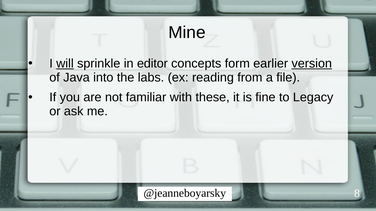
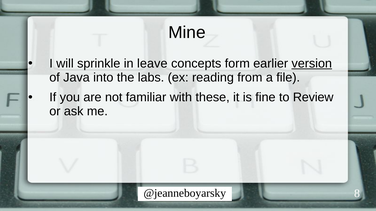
will underline: present -> none (65, 64)
editor: editor -> leave (152, 64)
Legacy: Legacy -> Review (313, 98)
